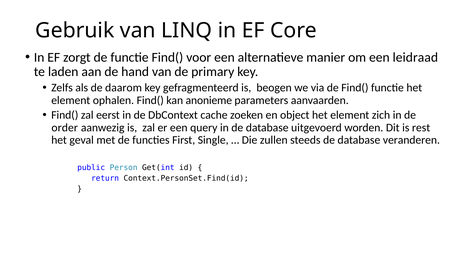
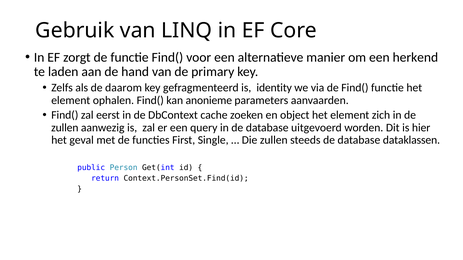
leidraad: leidraad -> herkend (415, 57)
beogen: beogen -> identity (274, 88)
order: order -> zullen (65, 128)
rest: rest -> hier (421, 128)
veranderen: veranderen -> dataklassen (411, 140)
